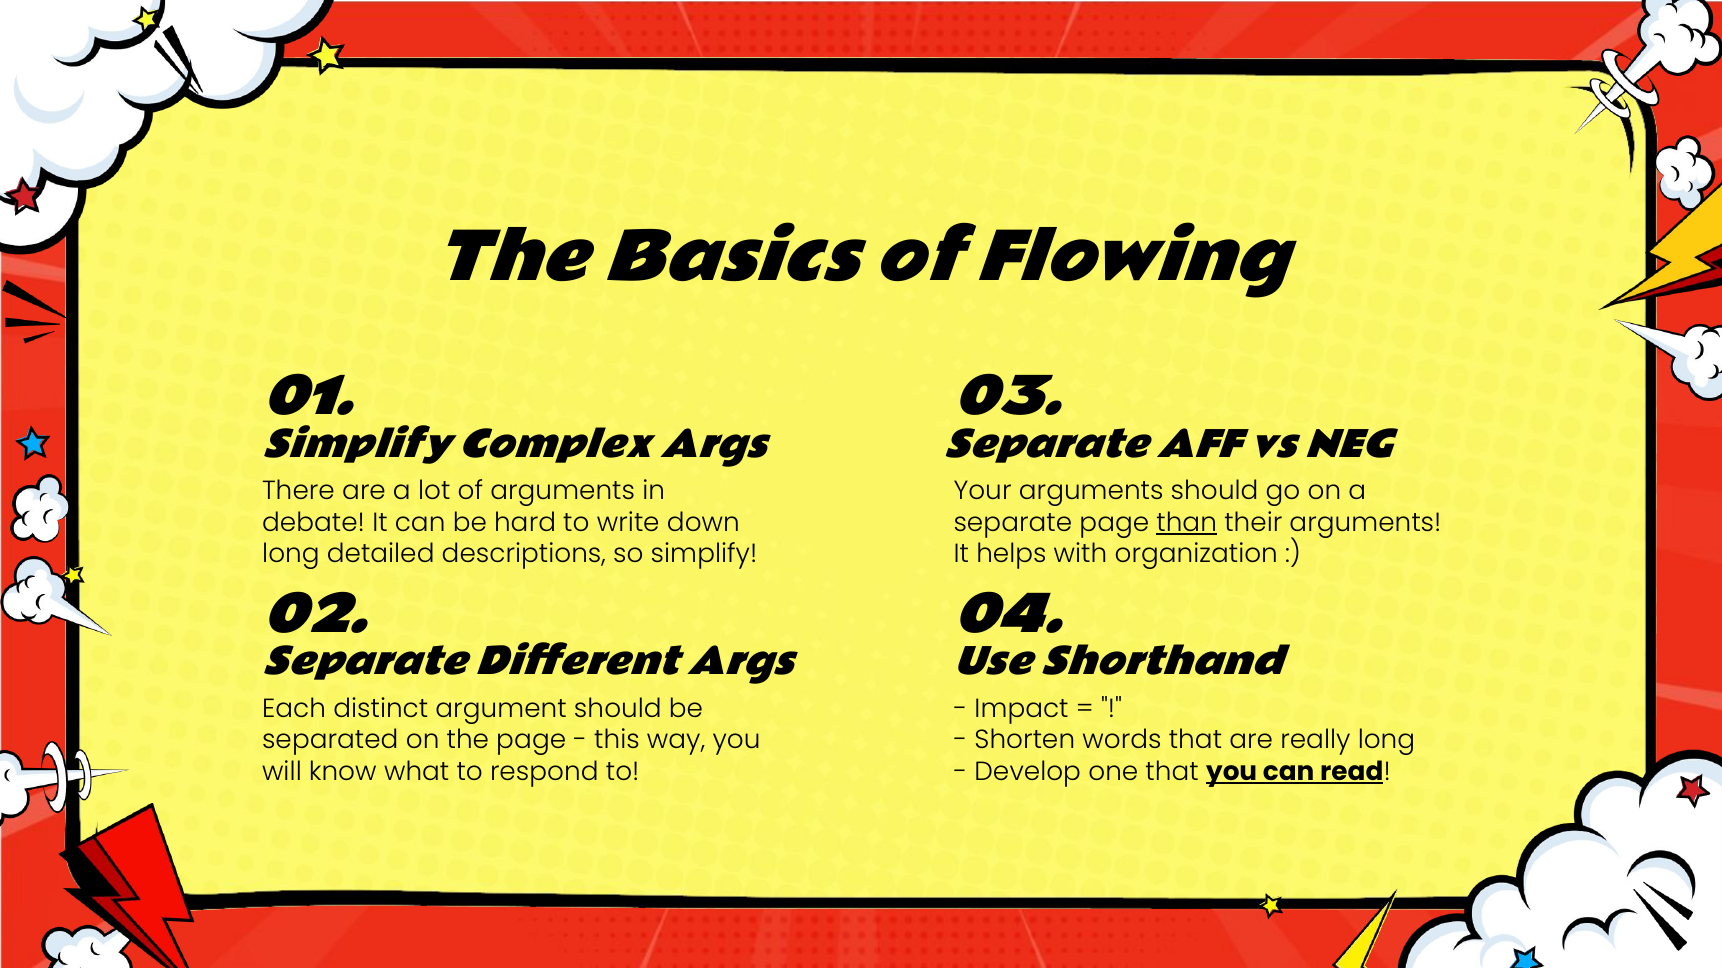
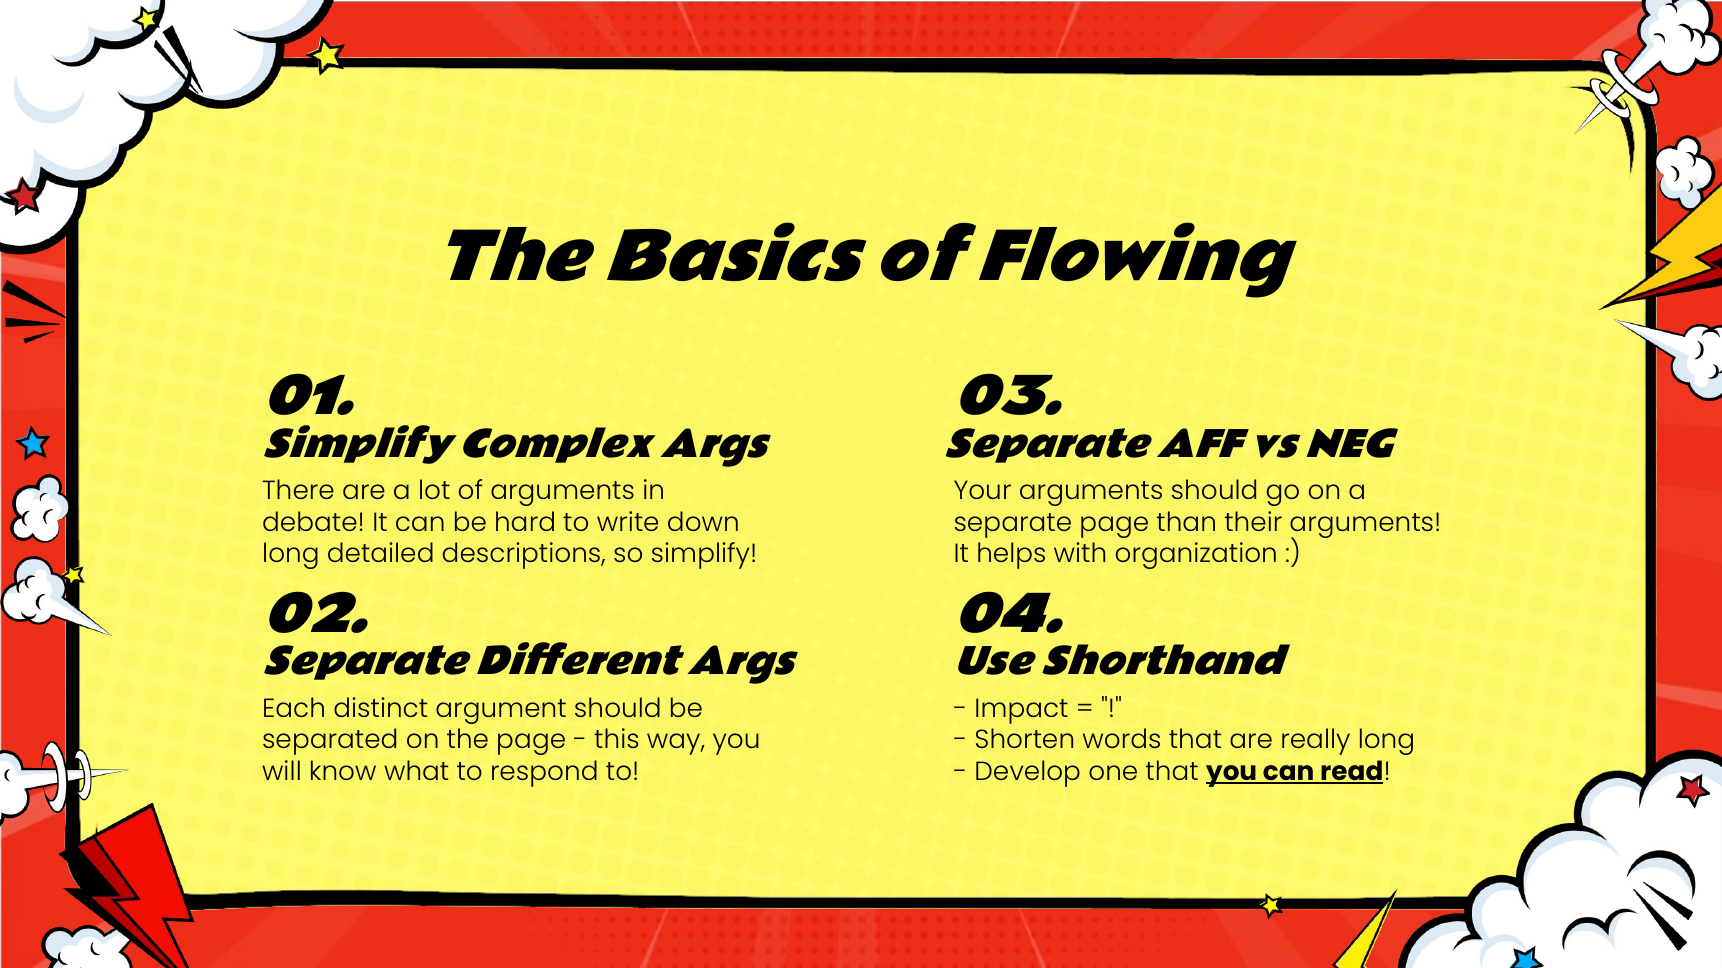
than underline: present -> none (1187, 523)
